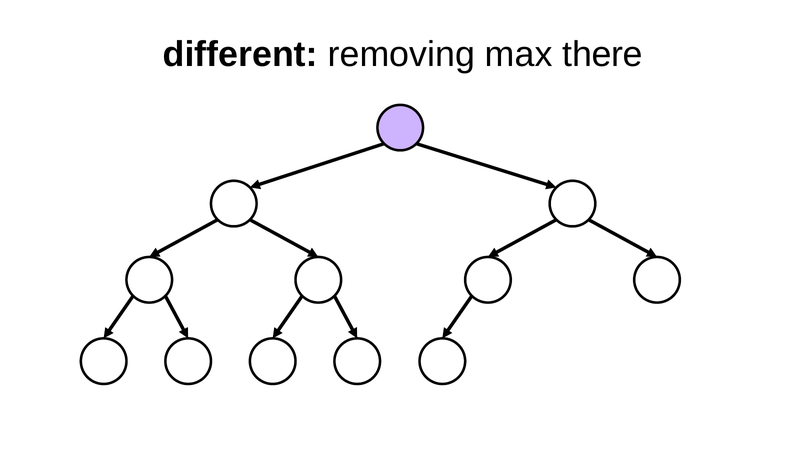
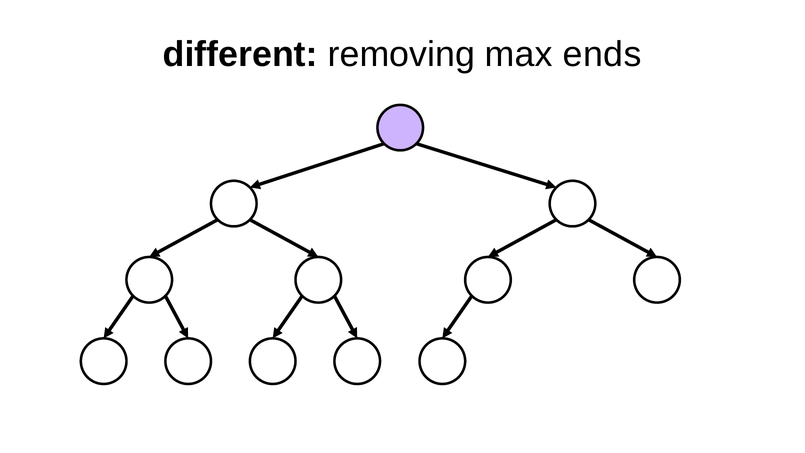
there: there -> ends (602, 54)
